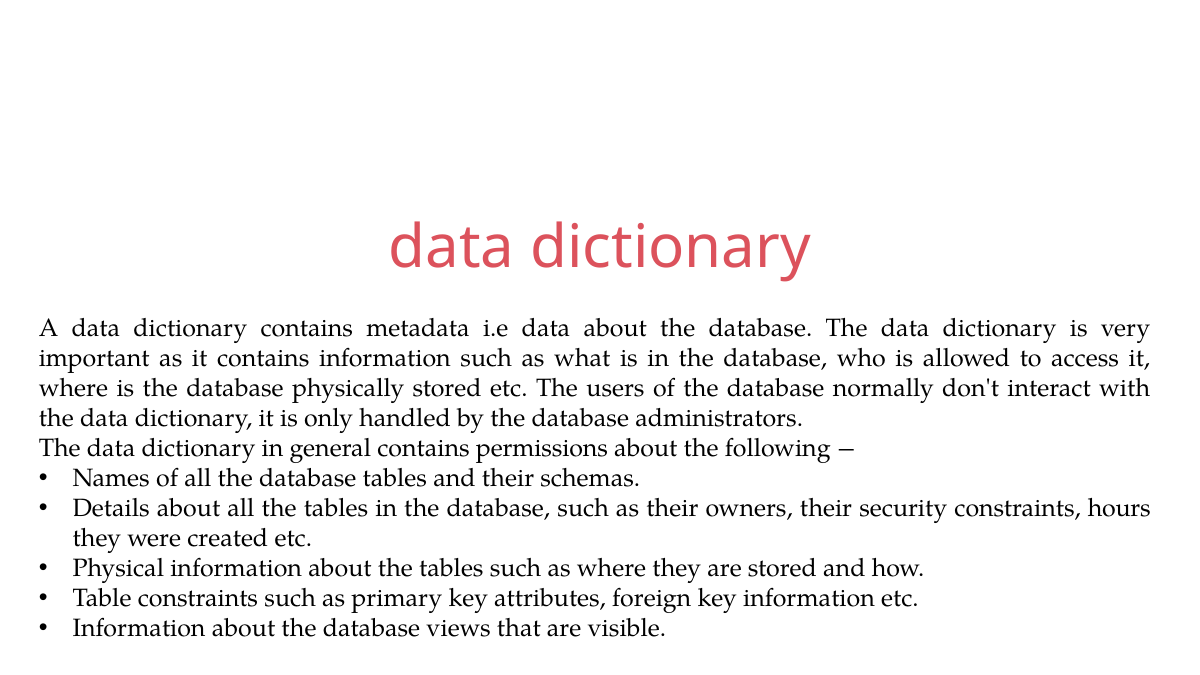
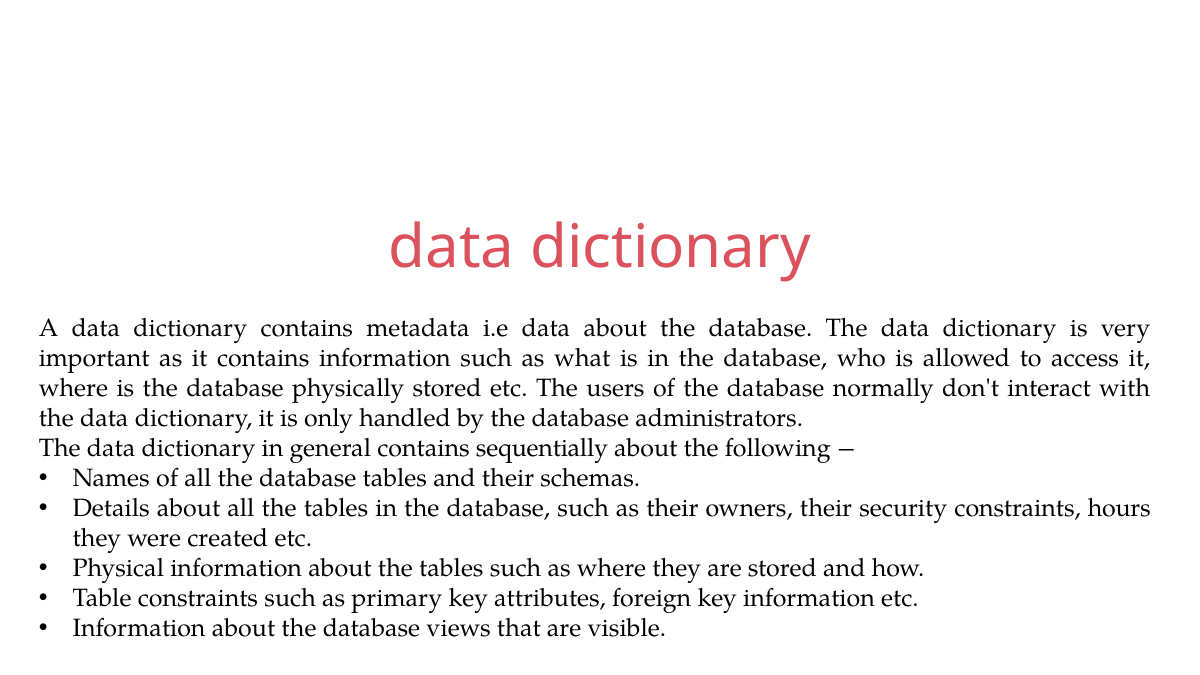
permissions: permissions -> sequentially (542, 448)
